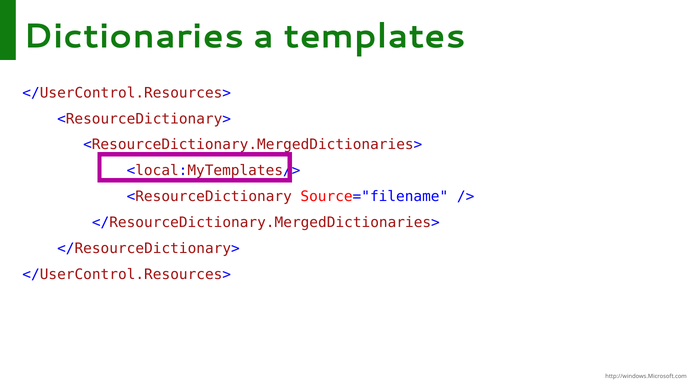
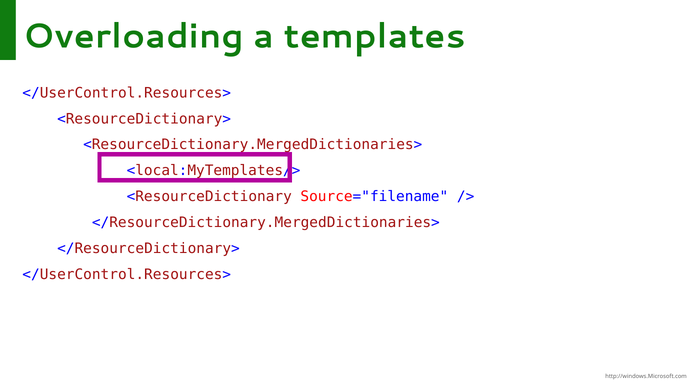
Dictionaries: Dictionaries -> Overloading (134, 36)
